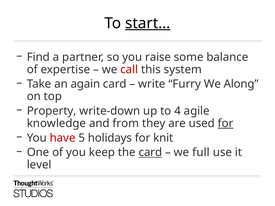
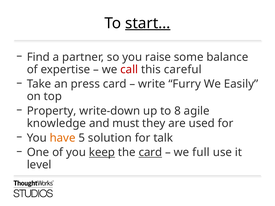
system: system -> careful (183, 70)
again: again -> press (85, 84)
Along: Along -> Easily (241, 84)
4: 4 -> 8 (178, 111)
from: from -> must (126, 123)
for underline: present -> none (226, 123)
have colour: red -> orange (63, 138)
holidays: holidays -> solution (110, 138)
knit: knit -> talk (163, 138)
keep underline: none -> present (102, 153)
